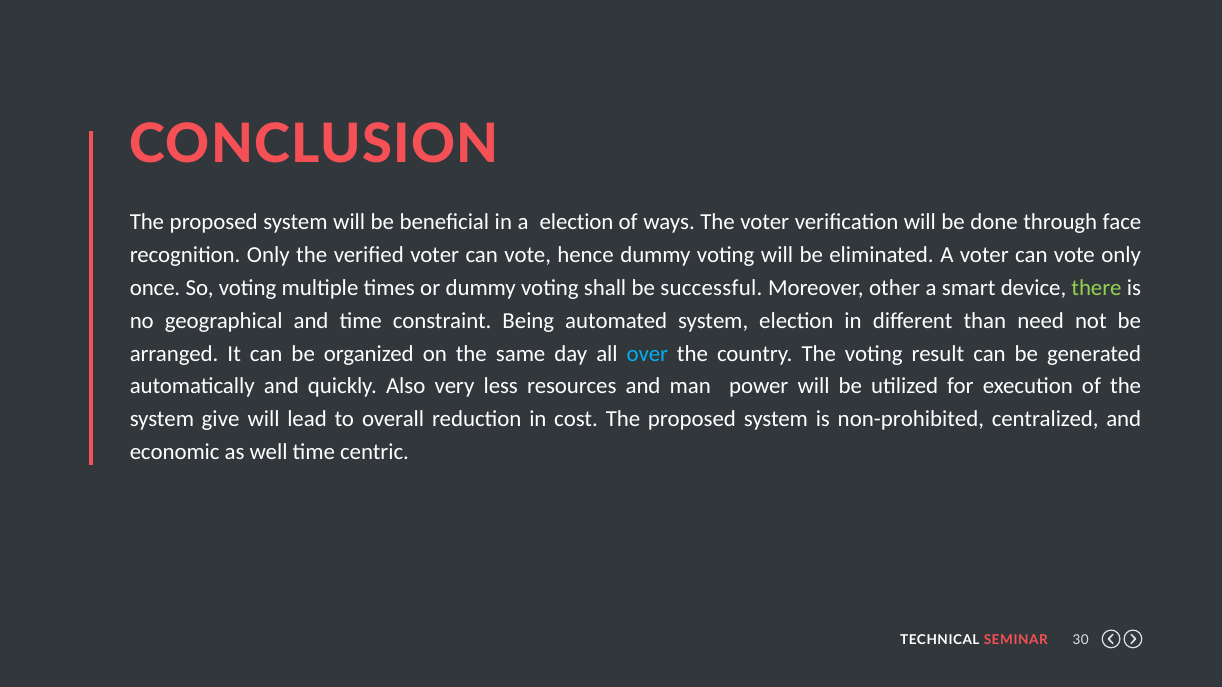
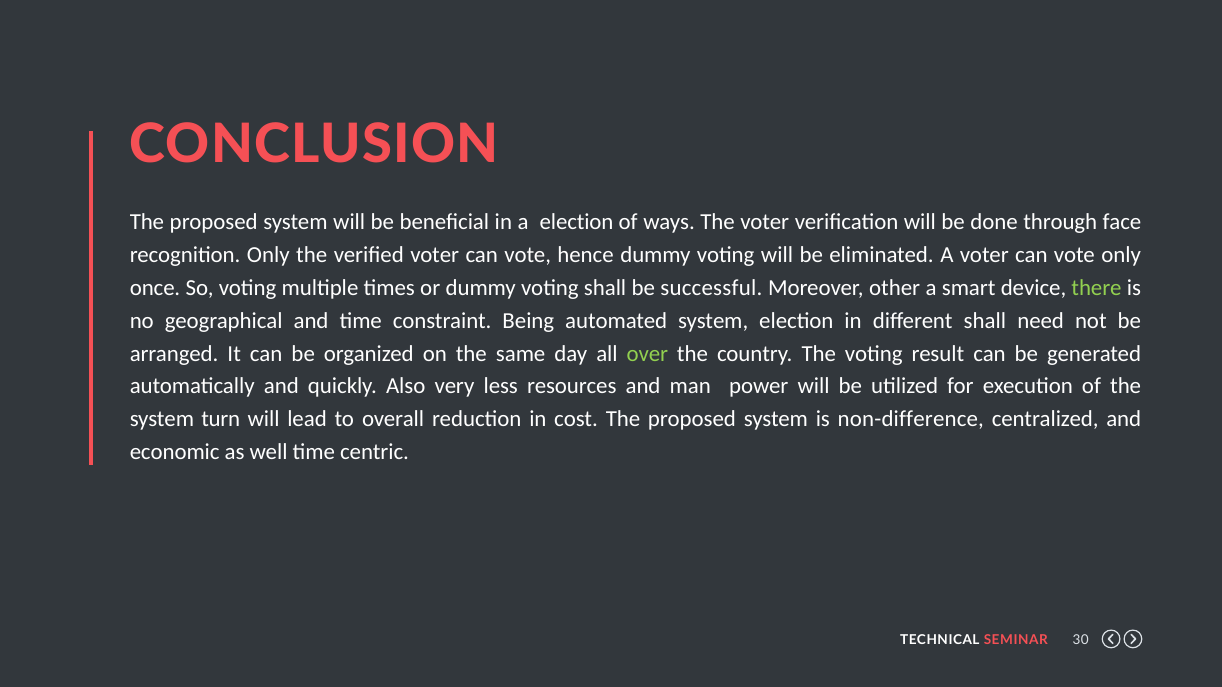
different than: than -> shall (985, 321)
over colour: light blue -> light green (647, 354)
give: give -> turn (221, 420)
non-prohibited: non-prohibited -> non-difference (911, 420)
